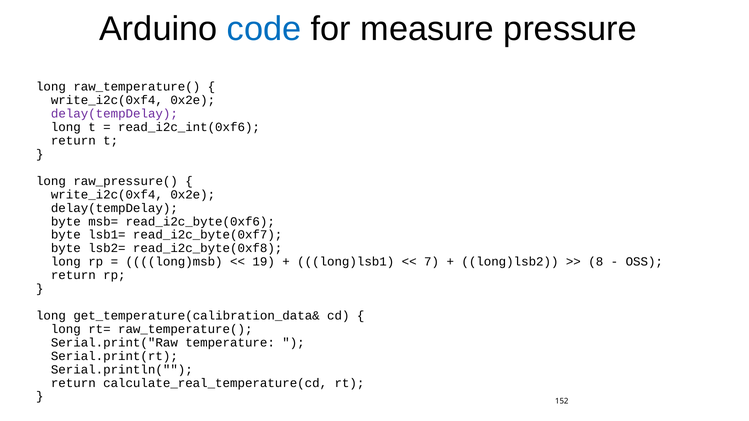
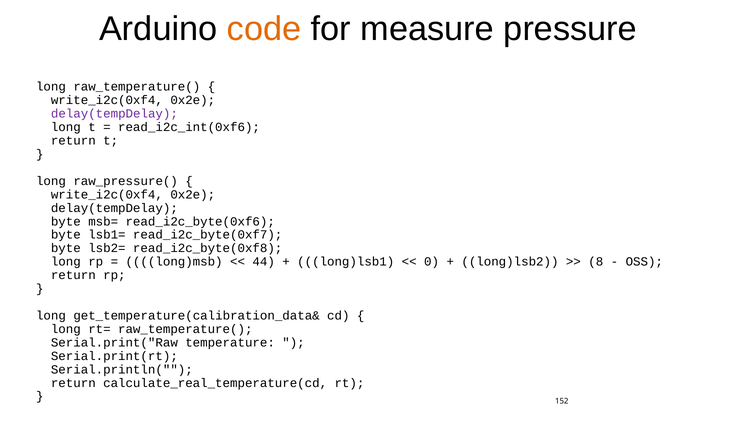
code colour: blue -> orange (264, 29)
19: 19 -> 44 (264, 262)
7: 7 -> 0 (432, 262)
